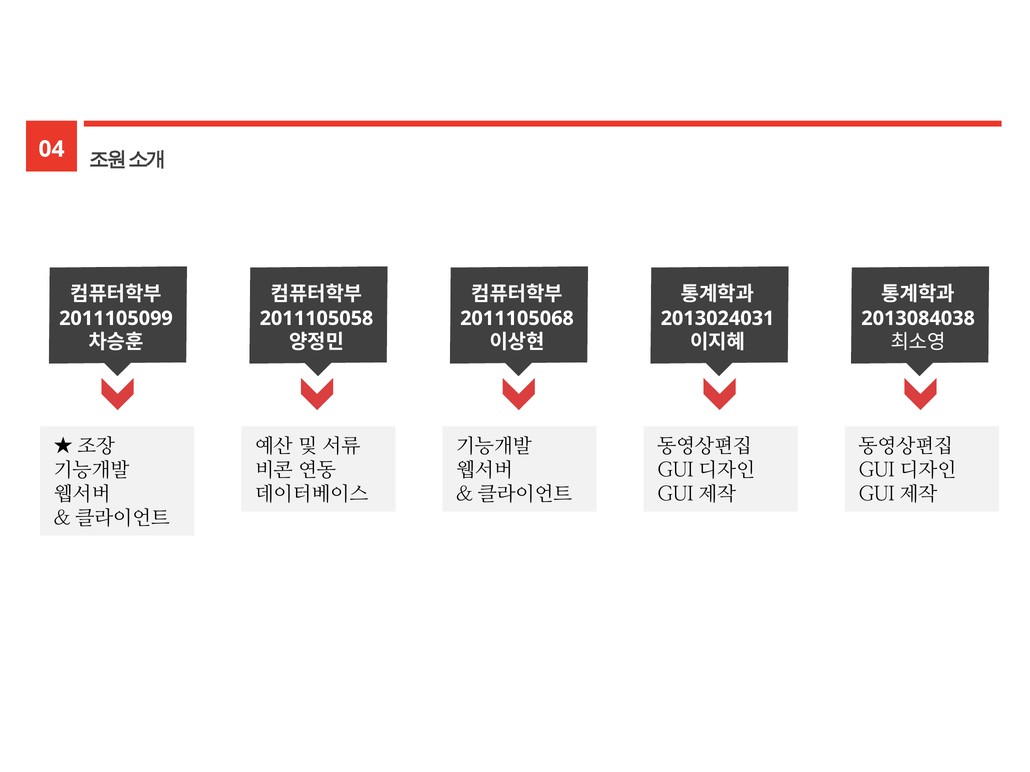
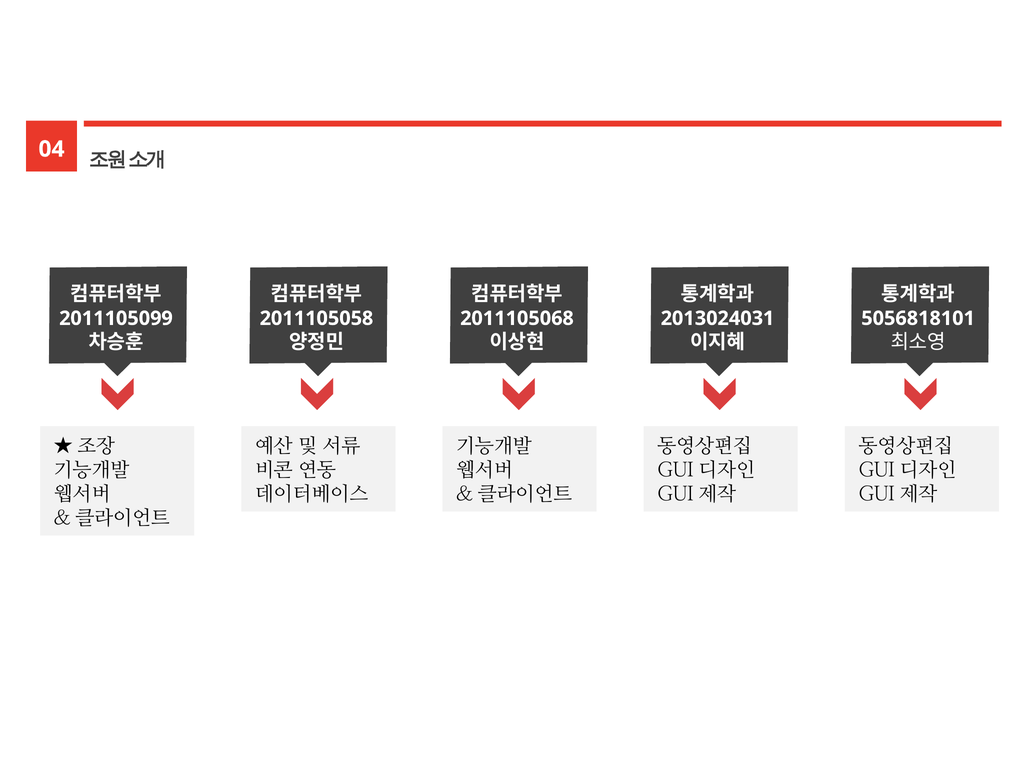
2013084038: 2013084038 -> 5056818101 (918, 319)
